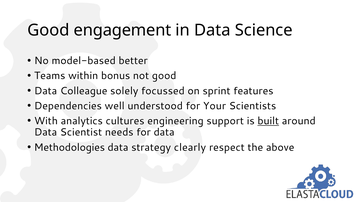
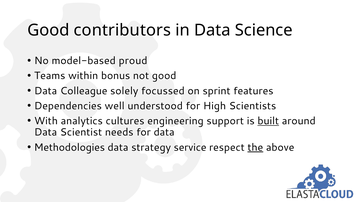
engagement: engagement -> contributors (122, 30)
better: better -> proud (133, 61)
Your: Your -> High (215, 106)
clearly: clearly -> service (190, 147)
the underline: none -> present (255, 147)
